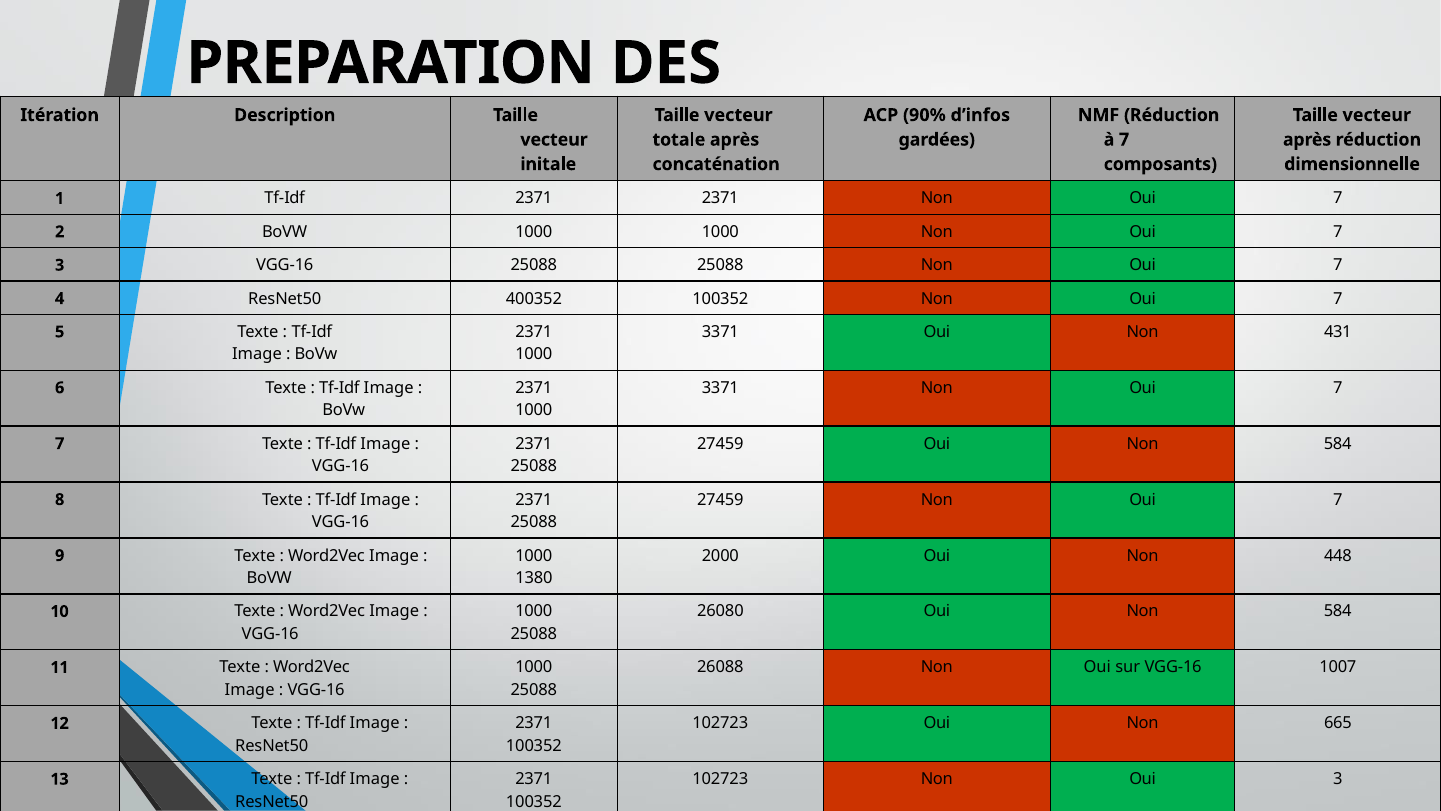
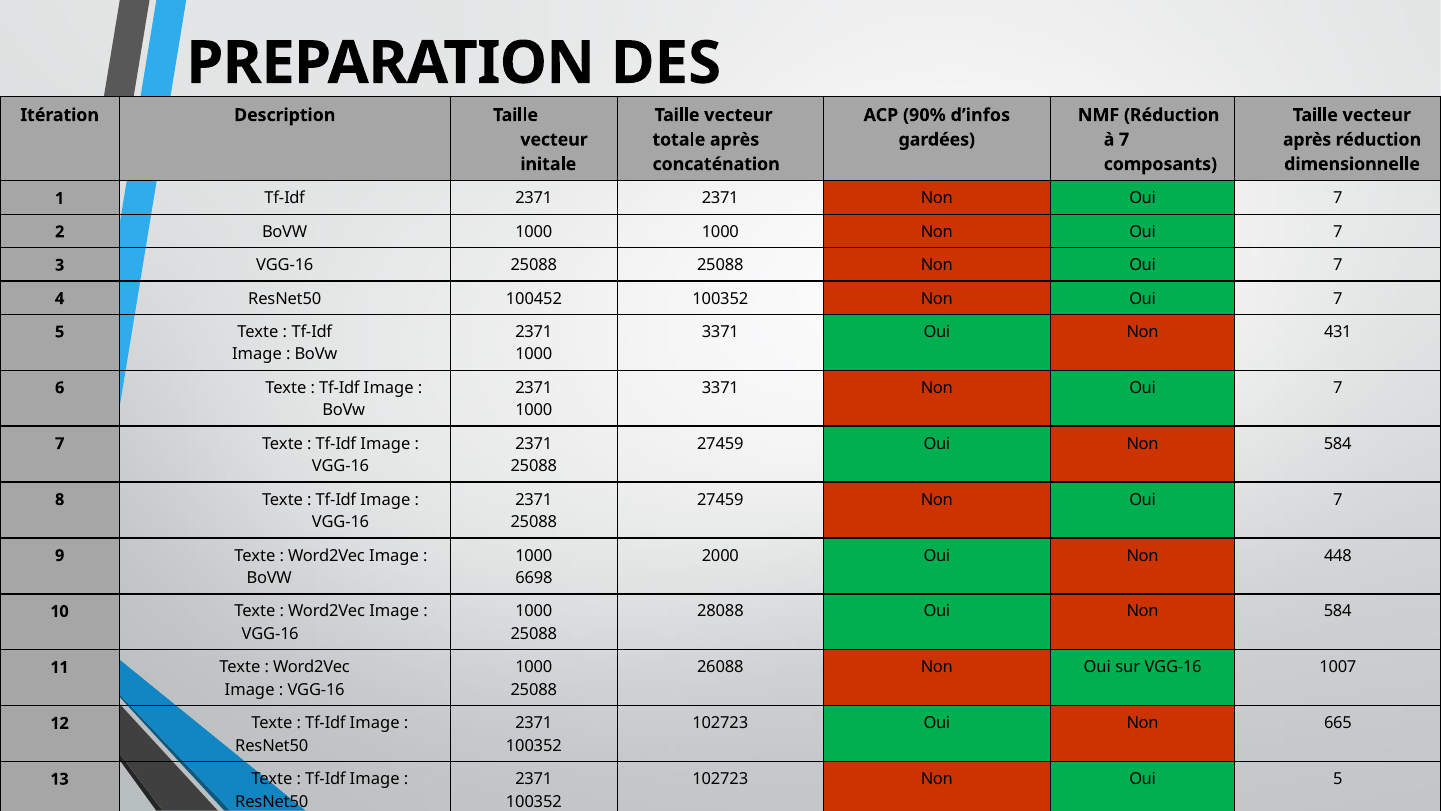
400352: 400352 -> 100452 (534, 298)
1380: 1380 -> 6698 (534, 578)
26080: 26080 -> 28088 (720, 611)
Oui 3: 3 -> 5 (1338, 779)
